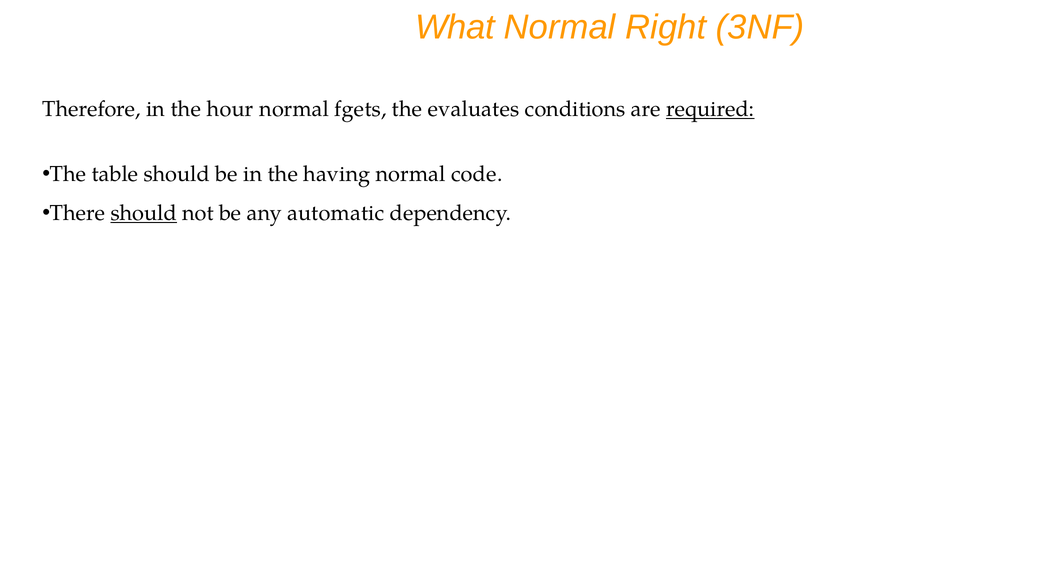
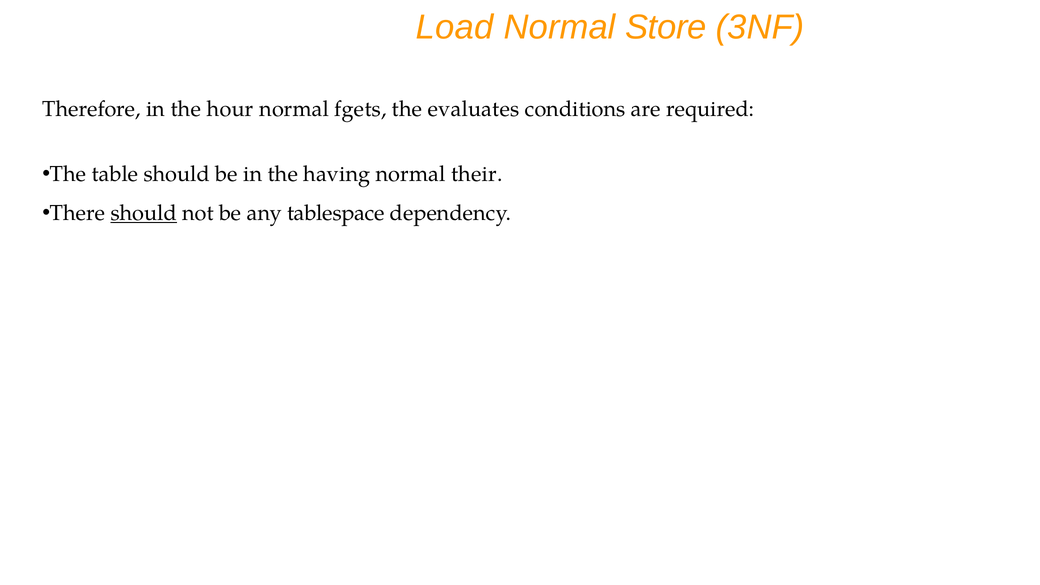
What: What -> Load (455, 27)
Right: Right -> Store (666, 27)
required underline: present -> none (710, 109)
code: code -> their (477, 174)
automatic: automatic -> tablespace (336, 213)
